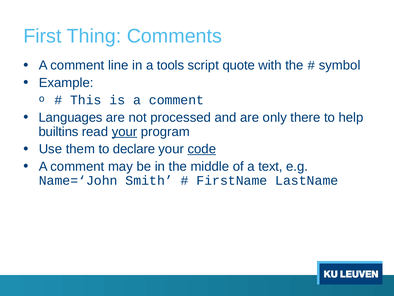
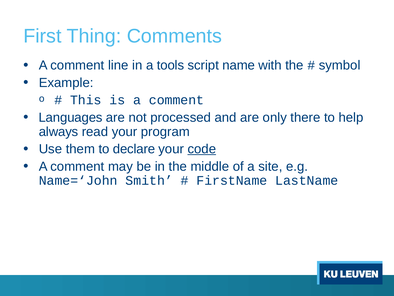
quote: quote -> name (239, 65)
builtins: builtins -> always (59, 131)
your underline: present -> none (125, 131)
text: text -> site (270, 166)
